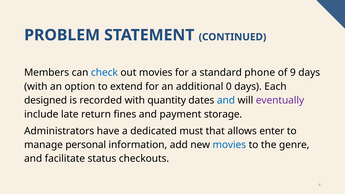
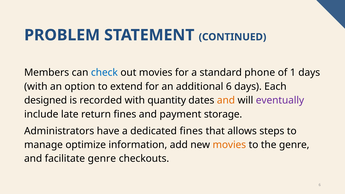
9: 9 -> 1 (293, 73)
additional 0: 0 -> 6 (229, 87)
and colour: blue -> orange (226, 100)
dedicated must: must -> fines (191, 131)
enter: enter -> steps (272, 131)
personal: personal -> optimize (86, 145)
movies colour: blue -> orange (229, 145)
facilitate status: status -> genre (102, 159)
